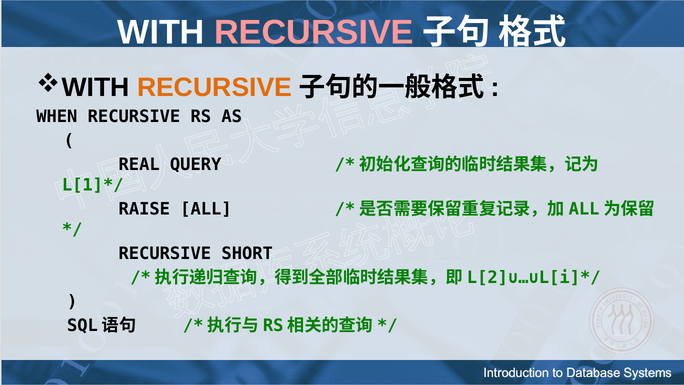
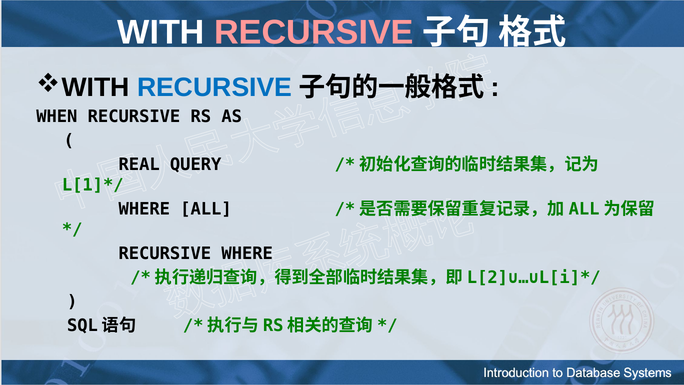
RECURSIVE colour: orange -> blue (215, 88)
RAISE: RAISE -> WHERE (144, 209)
RECURSIVE SHORT: SHORT -> WHERE (247, 253)
